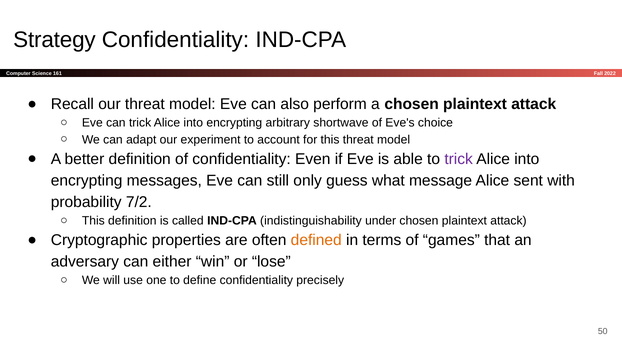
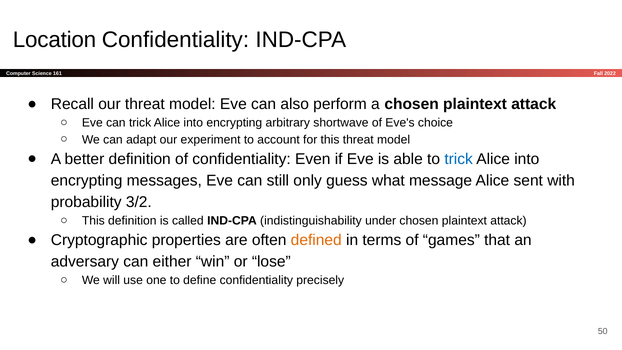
Strategy: Strategy -> Location (54, 40)
trick colour: purple -> blue (459, 159)
7/2: 7/2 -> 3/2 (139, 202)
